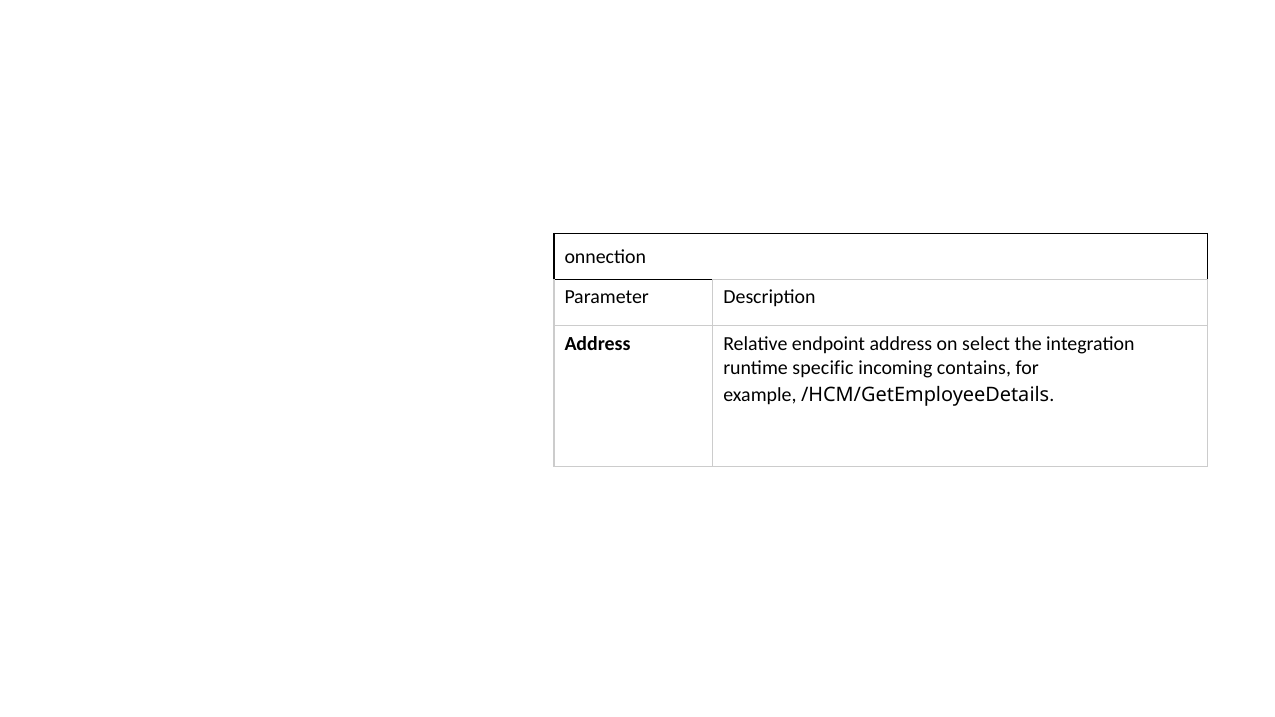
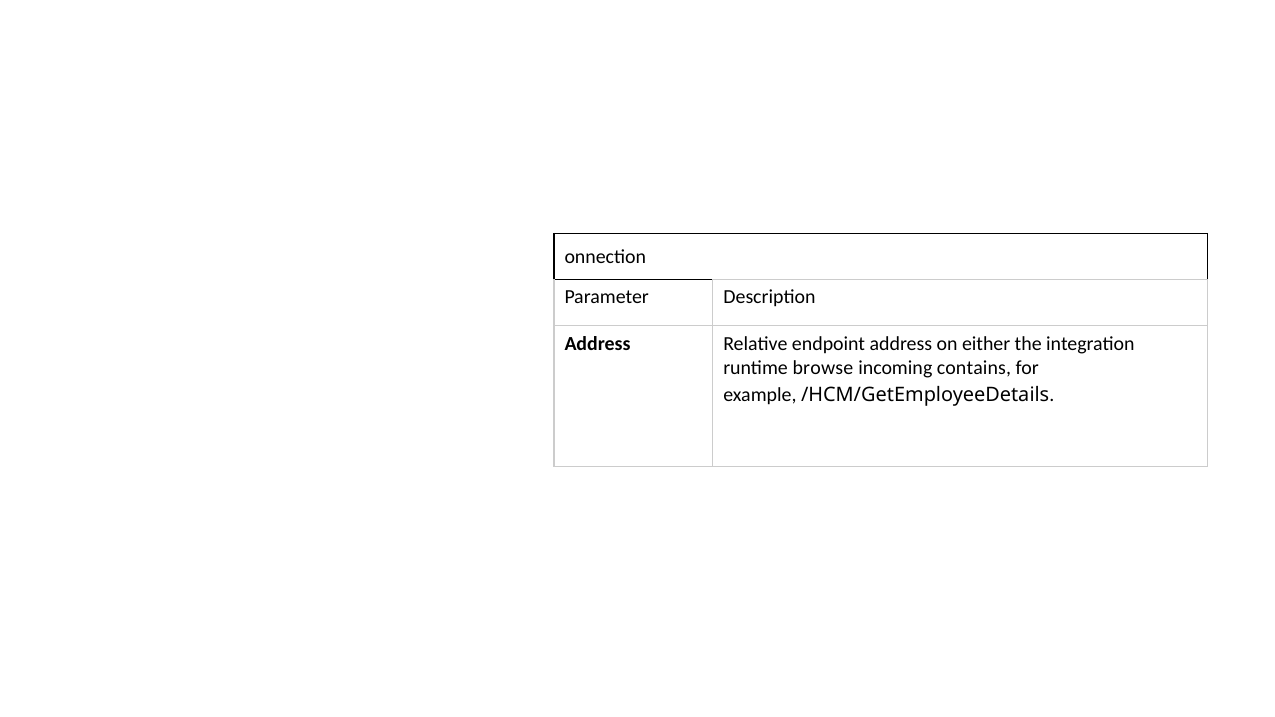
select: select -> either (986, 344)
specific: specific -> browse (823, 368)
